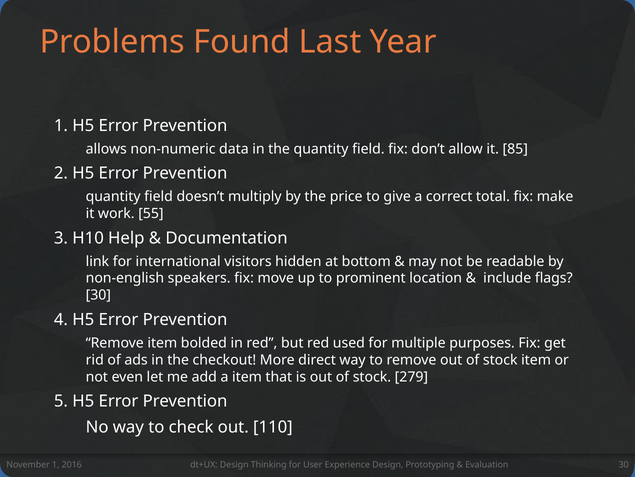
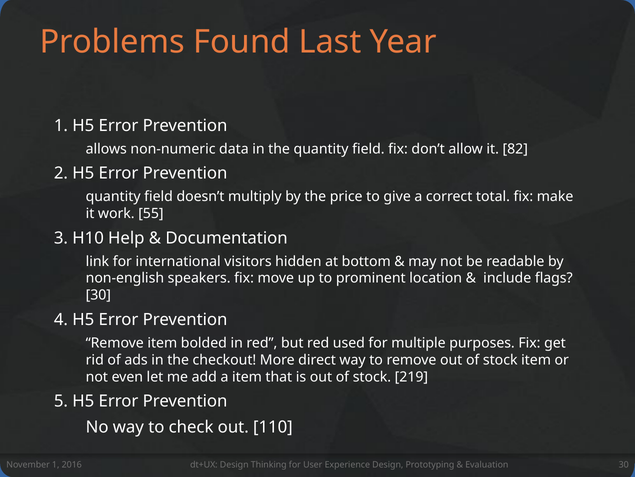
85: 85 -> 82 (515, 149)
279: 279 -> 219 (411, 376)
